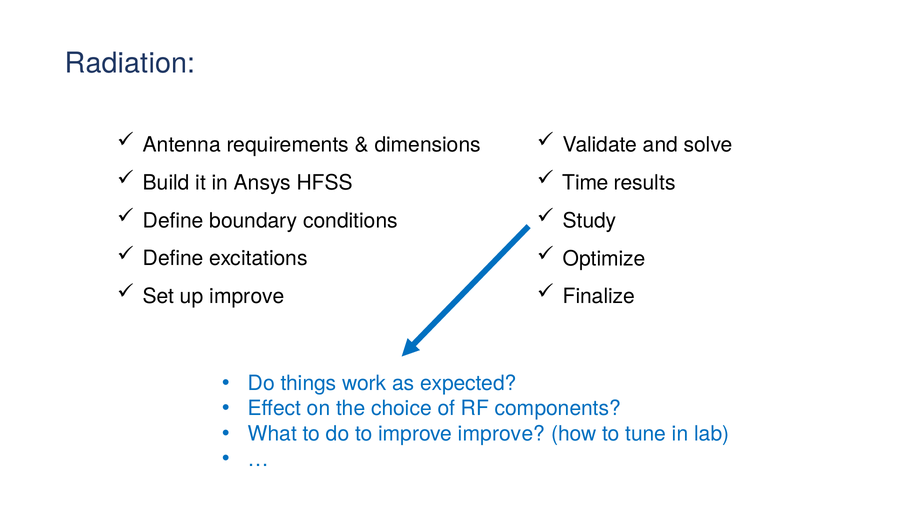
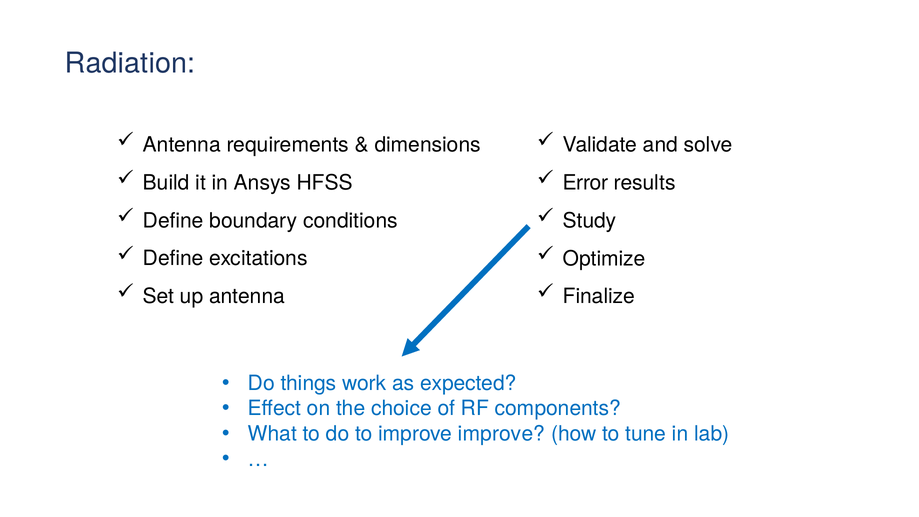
Time: Time -> Error (586, 183)
up improve: improve -> antenna (247, 296)
